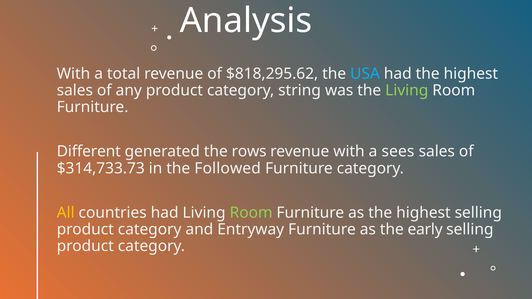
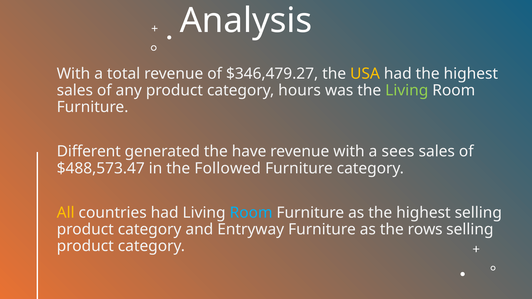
$818,295.62: $818,295.62 -> $346,479.27 (272, 74)
USA colour: light blue -> yellow (365, 74)
string: string -> hours (300, 90)
rows: rows -> have (249, 152)
$314,733.73: $314,733.73 -> $488,573.47 (101, 168)
Room colour: light green -> light blue (251, 213)
early: early -> rows (425, 230)
